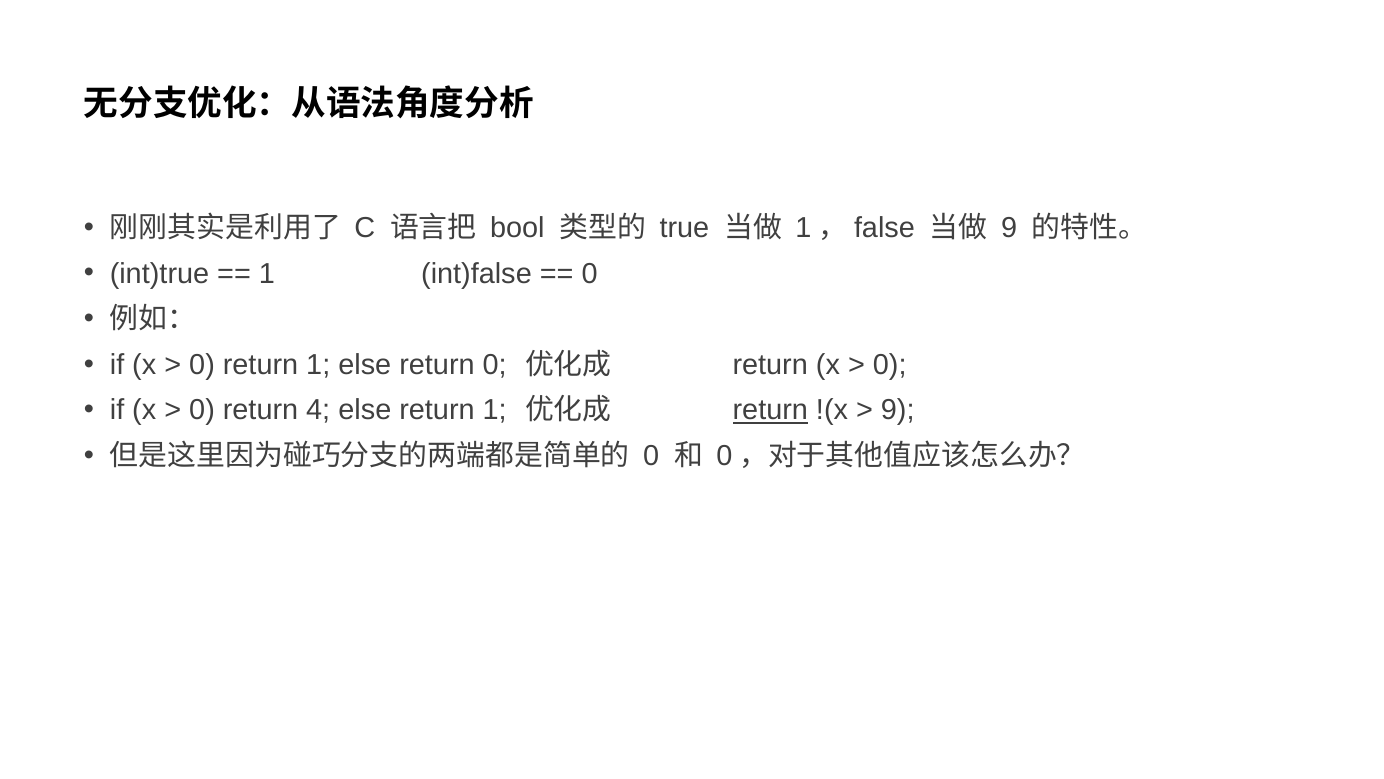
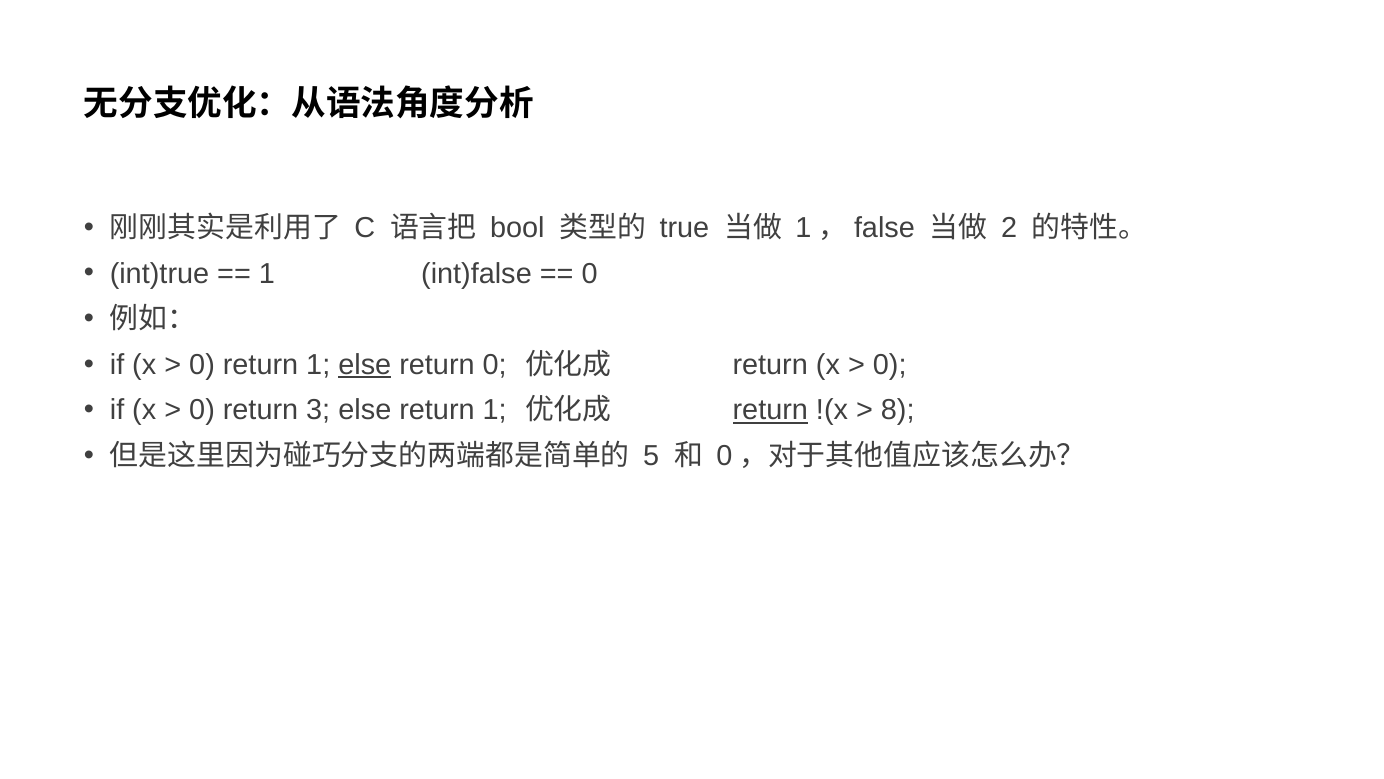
9: 9 -> 2 (1009, 228)
else underline: none -> present (365, 365)
4: 4 -> 3 (318, 410)
9: 9 -> 8 (898, 410)
0: 0 -> 5 (651, 456)
